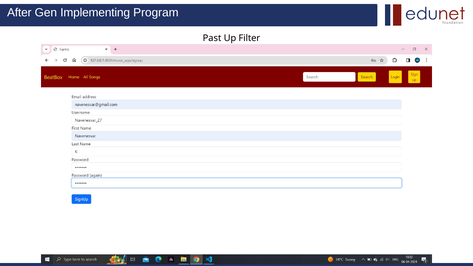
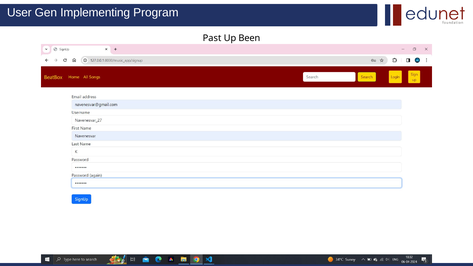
After: After -> User (19, 13)
Filter: Filter -> Been (249, 38)
